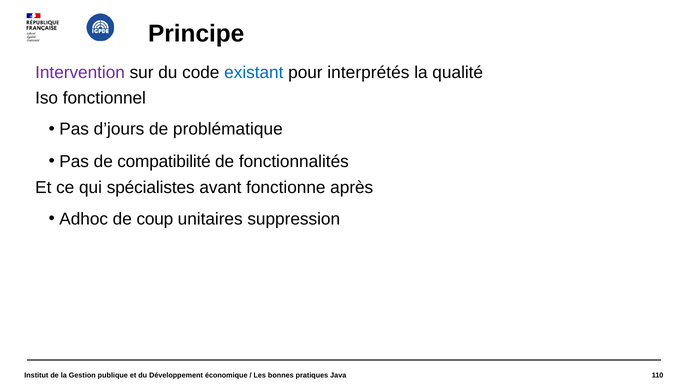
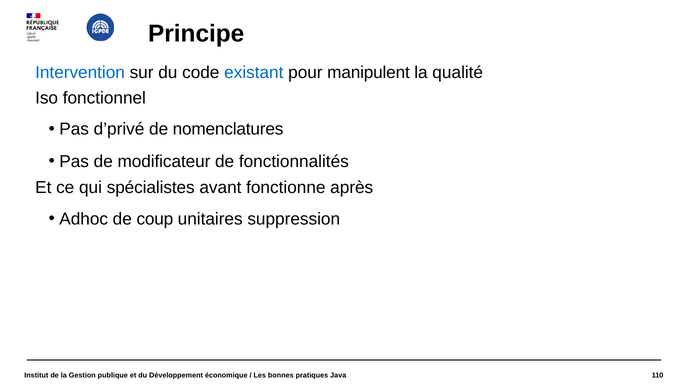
Intervention colour: purple -> blue (80, 73)
interprétés: interprétés -> manipulent (369, 73)
d’jours: d’jours -> d’privé (119, 129)
problématique: problématique -> nomenclatures (228, 129)
compatibilité: compatibilité -> modificateur (164, 161)
